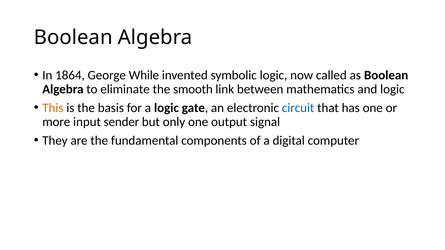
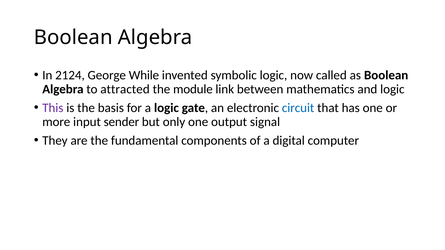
1864: 1864 -> 2124 (70, 75)
eliminate: eliminate -> attracted (125, 89)
smooth: smooth -> module (193, 89)
This colour: orange -> purple (53, 108)
